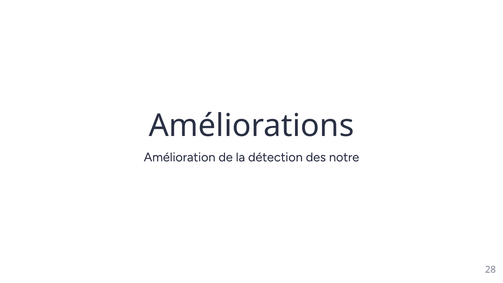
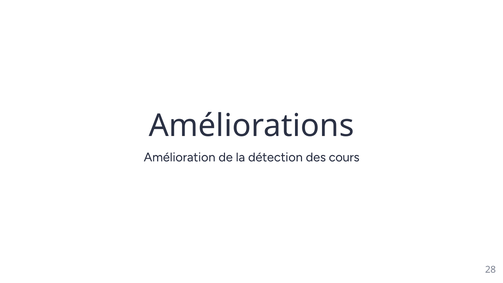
notre: notre -> cours (344, 157)
